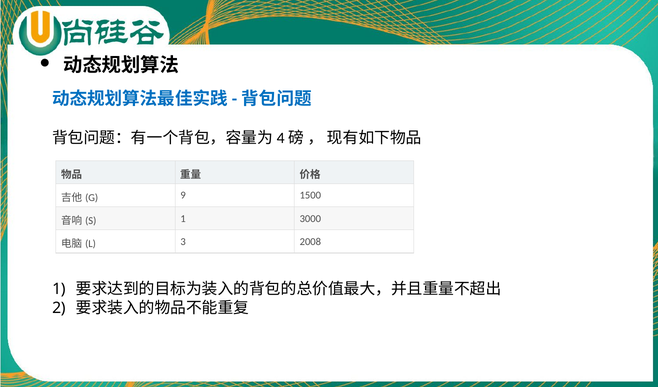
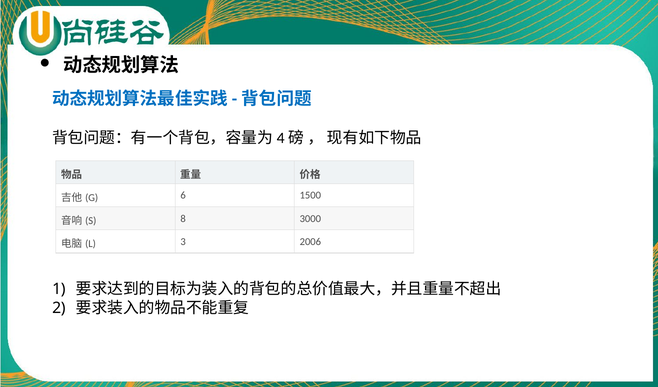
9: 9 -> 6 (183, 196)
1: 1 -> 8 (183, 219)
2008: 2008 -> 2006 (310, 242)
